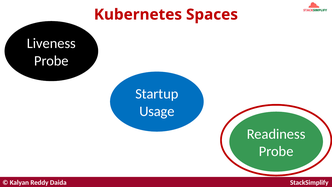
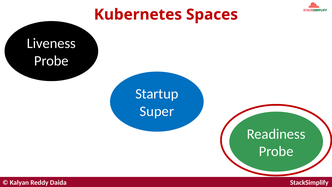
Usage: Usage -> Super (157, 111)
